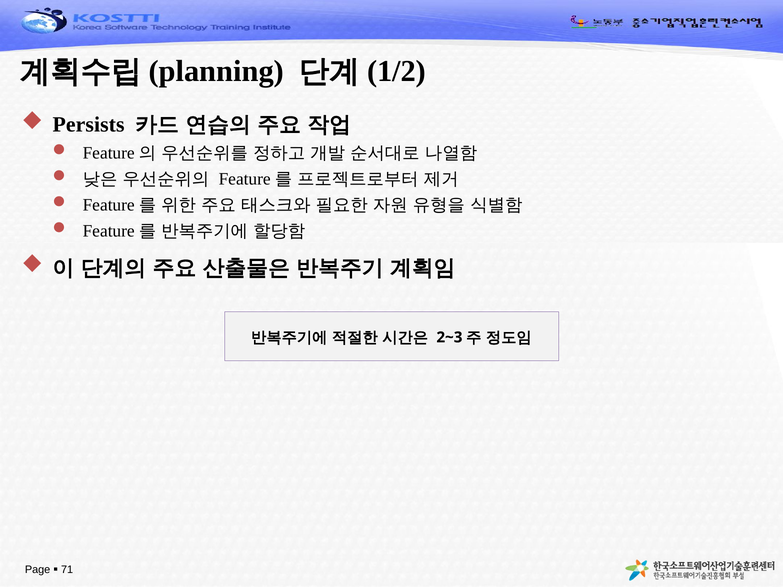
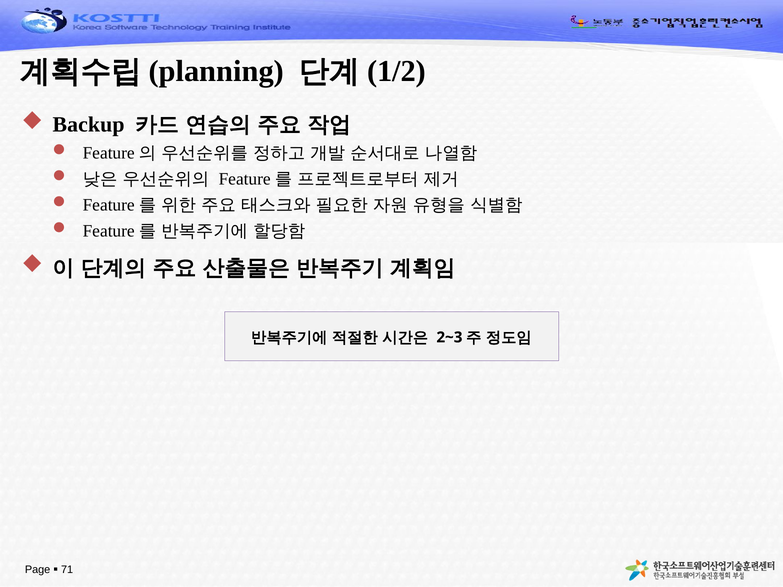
Persists: Persists -> Backup (89, 124)
